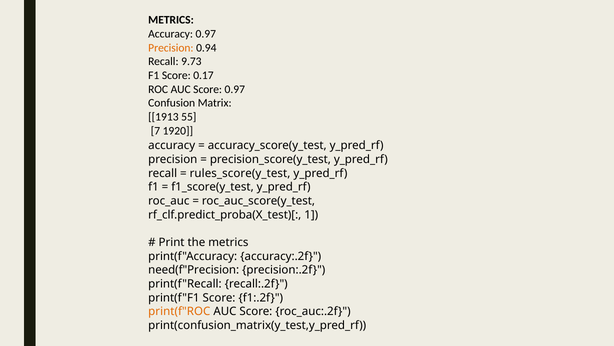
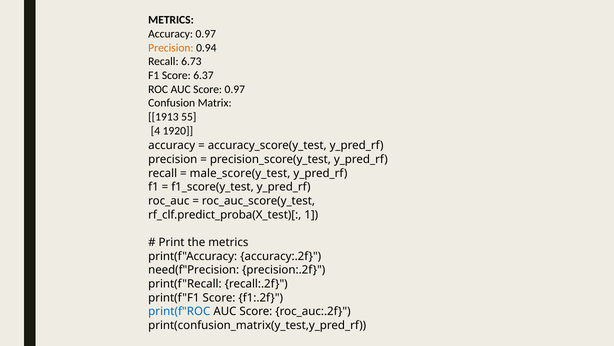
9.73: 9.73 -> 6.73 (191, 62)
0.17: 0.17 -> 6.37 (203, 75)
7: 7 -> 4 (155, 131)
rules_score(y_test: rules_score(y_test -> male_score(y_test (240, 173)
print(f"ROC colour: orange -> blue (179, 311)
